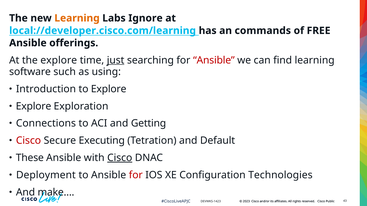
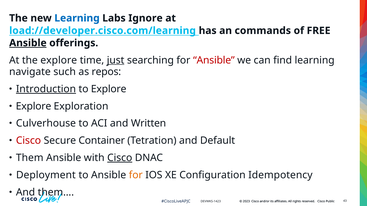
Learning colour: orange -> blue (77, 18)
local://developer.cisco.com/learning: local://developer.cisco.com/learning -> load://developer.cisco.com/learning (103, 31)
Ansible underline: none -> present (28, 43)
software: software -> navigate (30, 72)
using: using -> repos (106, 72)
Introduction underline: none -> present (46, 89)
Connections: Connections -> Culverhouse (46, 124)
Getting: Getting -> Written (149, 124)
Executing: Executing -> Container (102, 141)
These: These -> Them (30, 158)
for colour: red -> orange (136, 175)
Technologies: Technologies -> Idempotency (280, 175)
make…: make… -> them… (56, 193)
